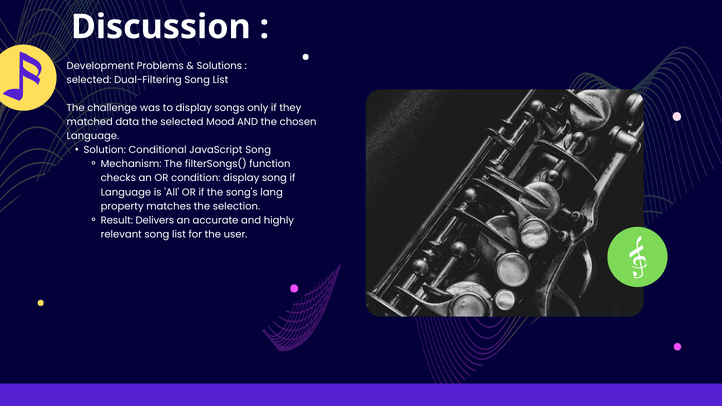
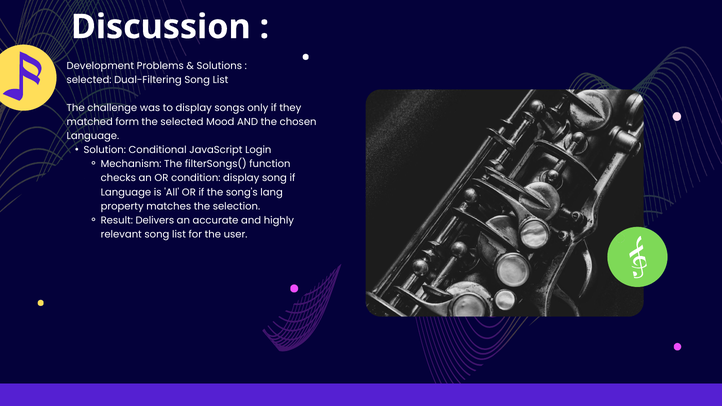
data: data -> form (127, 122)
JavaScript Song: Song -> Login (258, 150)
